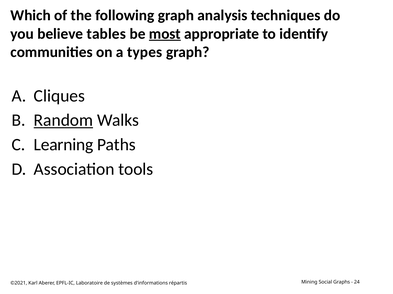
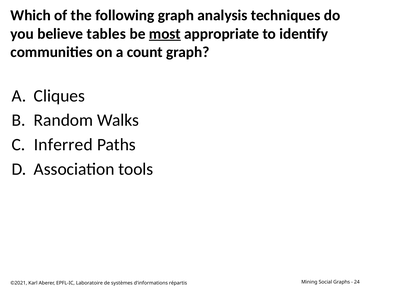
types: types -> count (145, 52)
Random underline: present -> none (63, 121)
Learning: Learning -> Inferred (63, 145)
